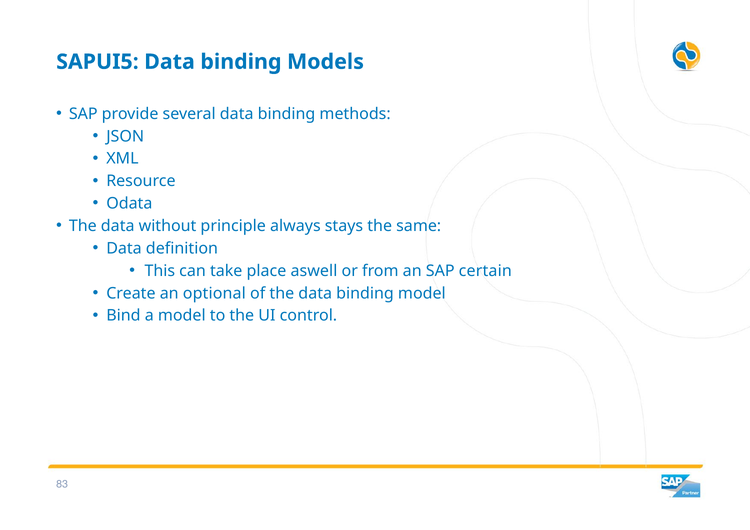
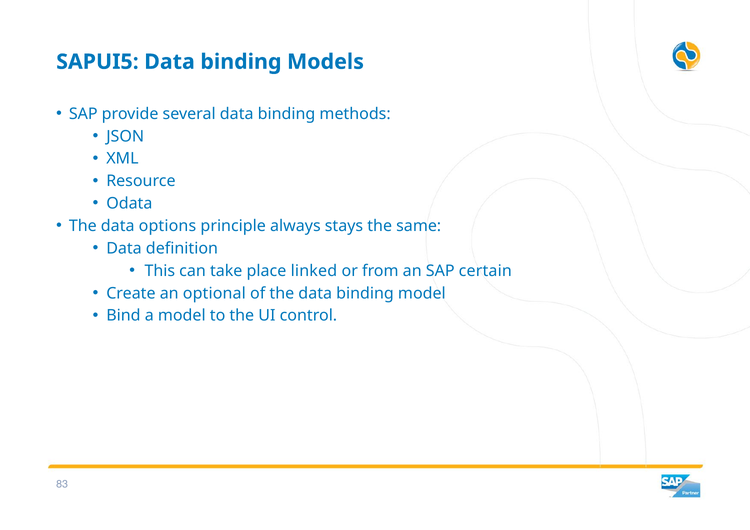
without: without -> options (167, 226)
aswell: aswell -> linked (314, 271)
